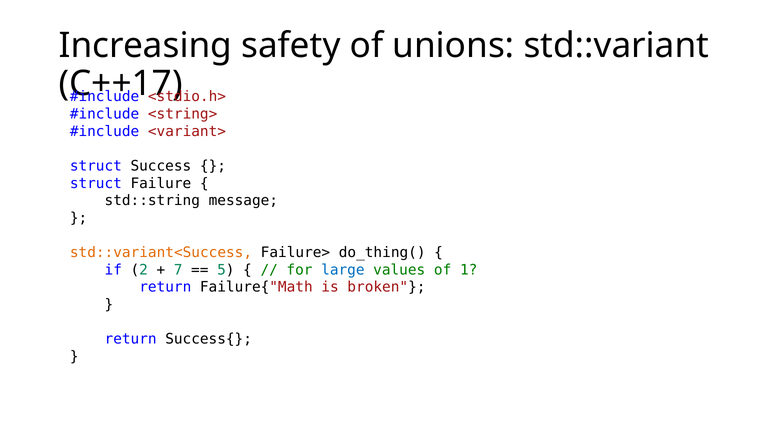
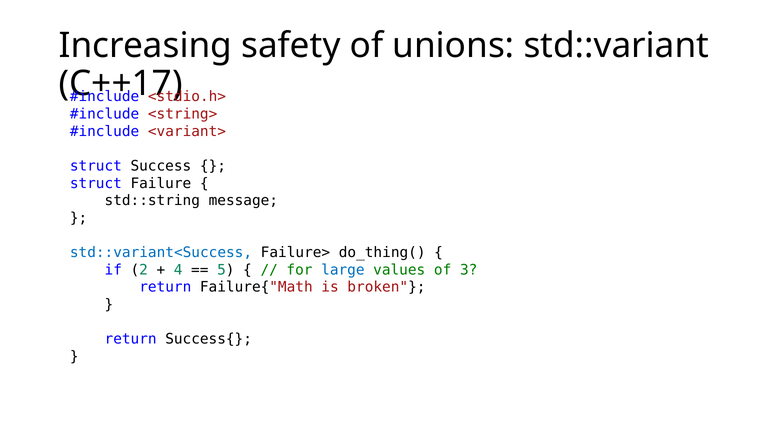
std::variant<Success colour: orange -> blue (161, 252)
7: 7 -> 4 (178, 270)
1: 1 -> 3 (469, 270)
